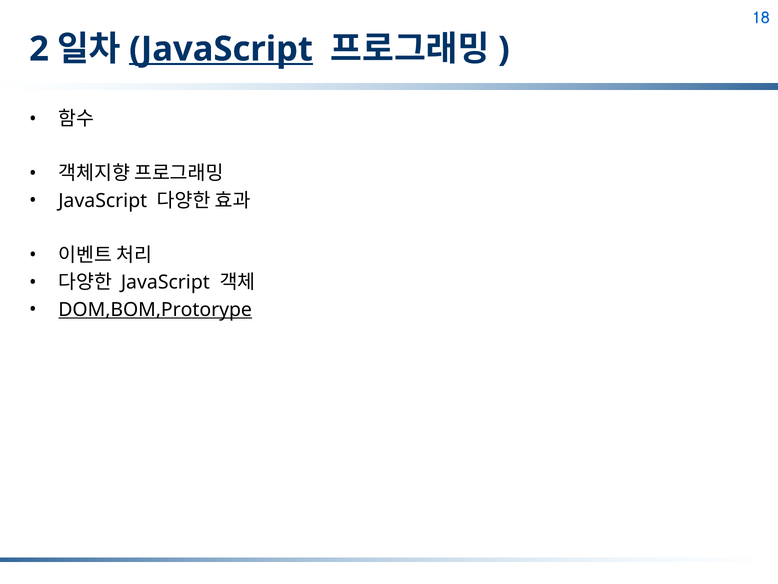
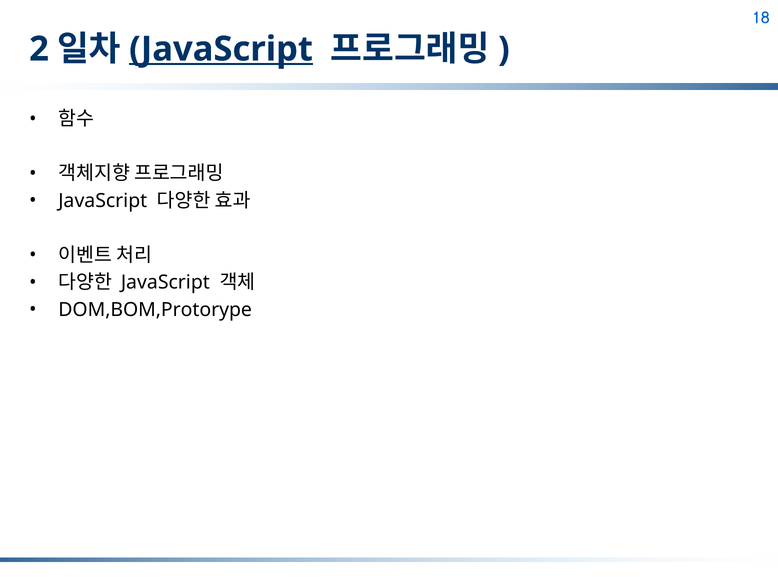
DOM,BOM,Protorype underline: present -> none (155, 309)
